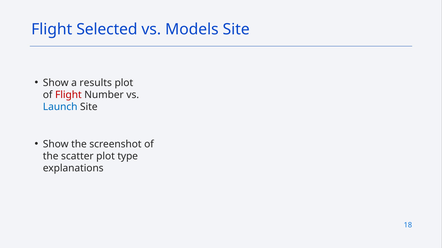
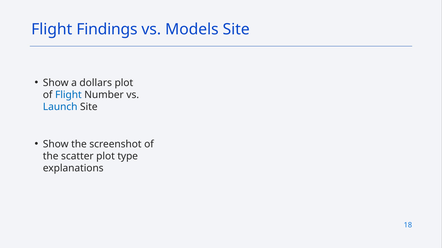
Selected: Selected -> Findings (107, 30)
results: results -> dollars (96, 83)
Flight colour: red -> blue (68, 95)
